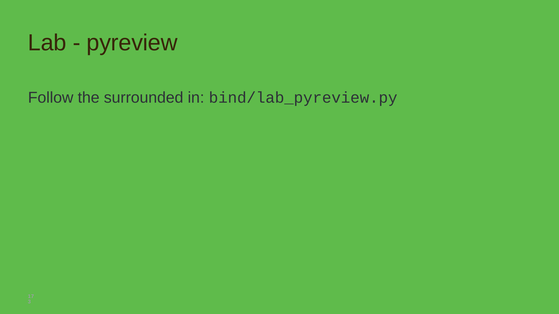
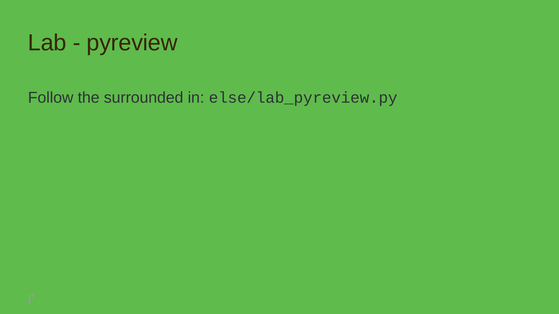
bind/lab_pyreview.py: bind/lab_pyreview.py -> else/lab_pyreview.py (303, 98)
